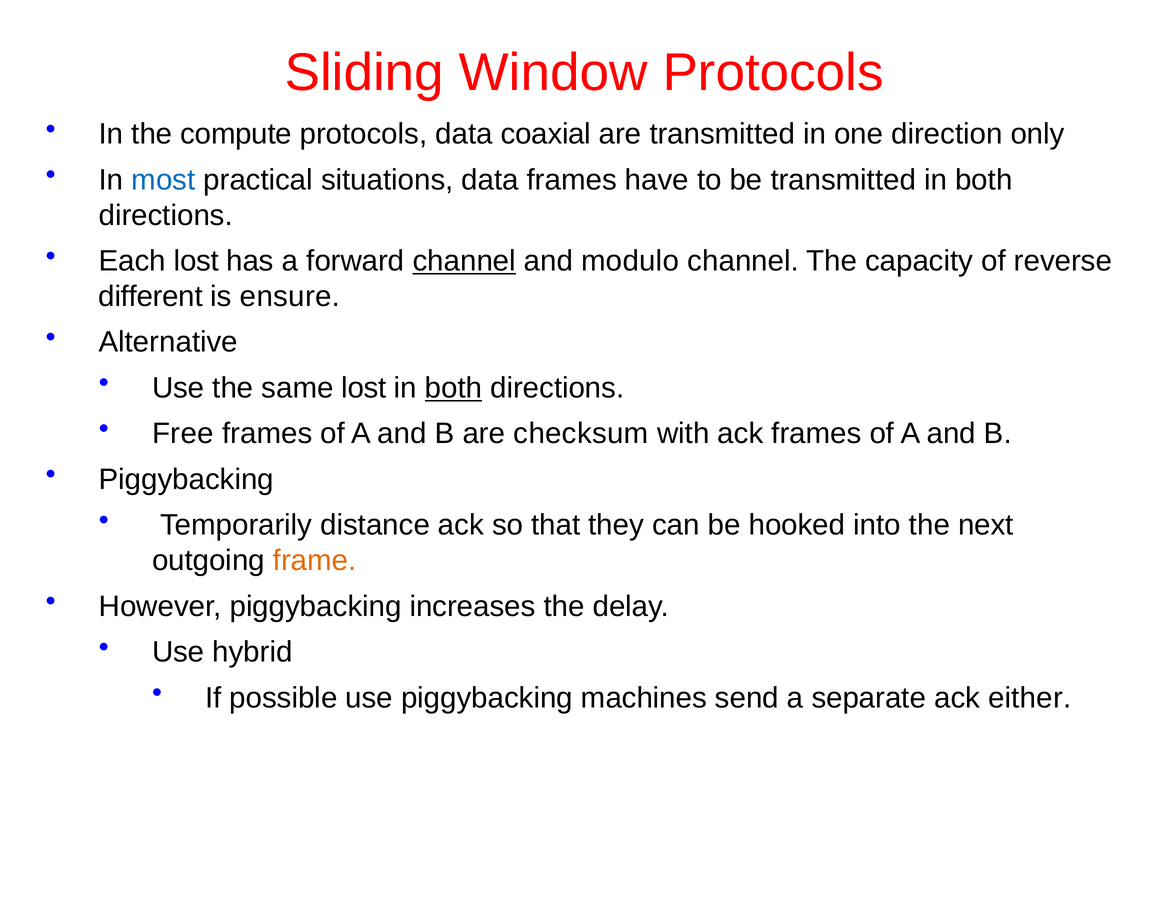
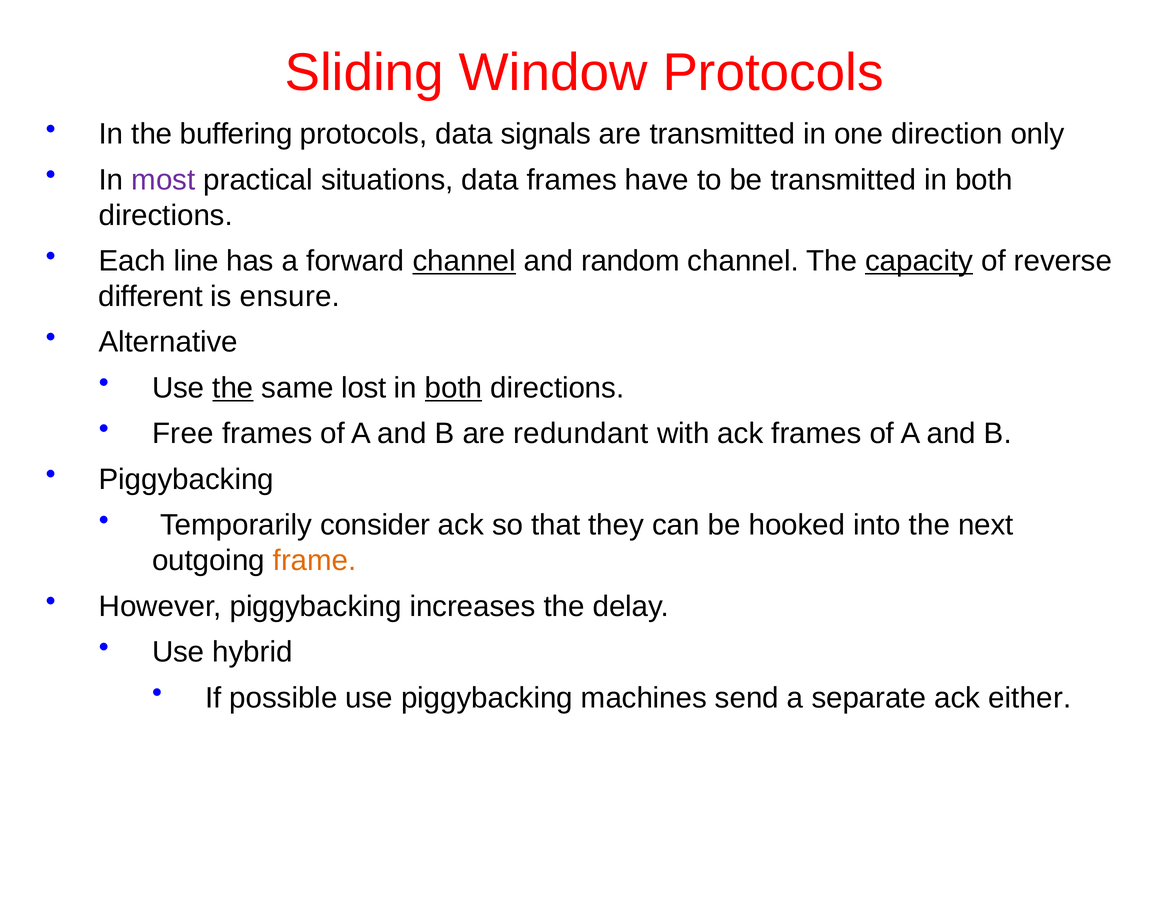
compute: compute -> buffering (236, 134)
coaxial: coaxial -> signals (546, 134)
most colour: blue -> purple (163, 180)
Each lost: lost -> line (196, 261)
modulo: modulo -> random (630, 261)
capacity underline: none -> present (919, 261)
the underline: none -> present (233, 388)
checksum: checksum -> redundant (581, 434)
distance: distance -> consider (375, 525)
